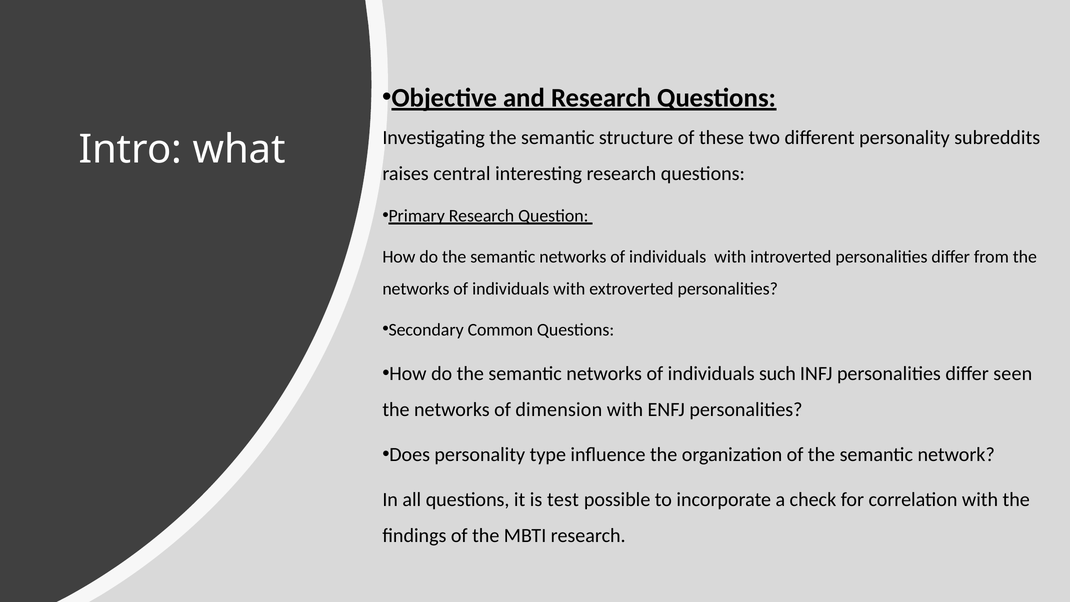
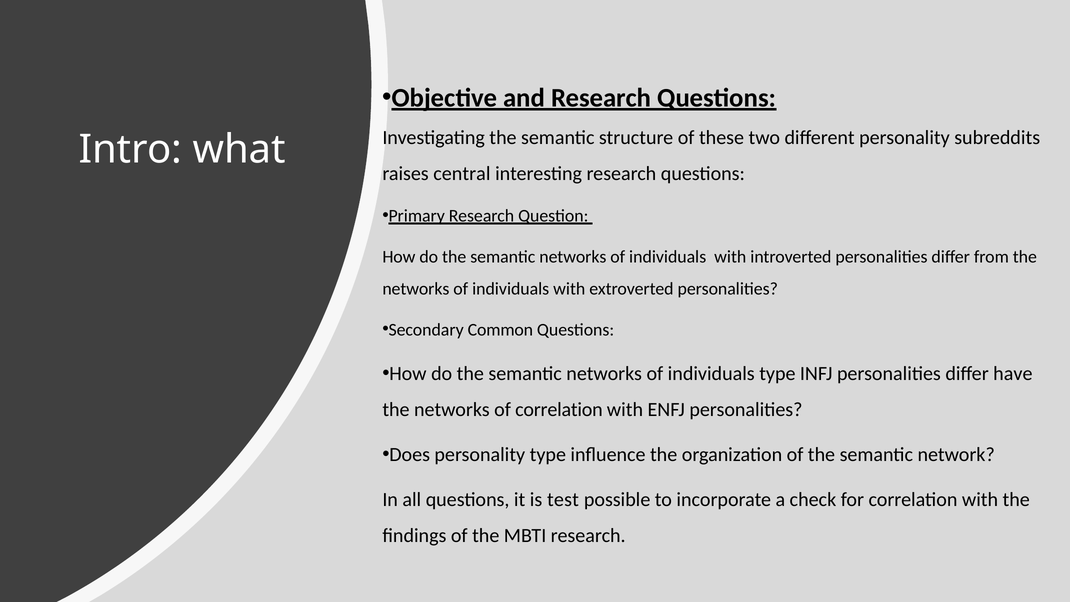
individuals such: such -> type (777, 373)
seen: seen -> have (1013, 373)
of dimension: dimension -> correlation (559, 410)
